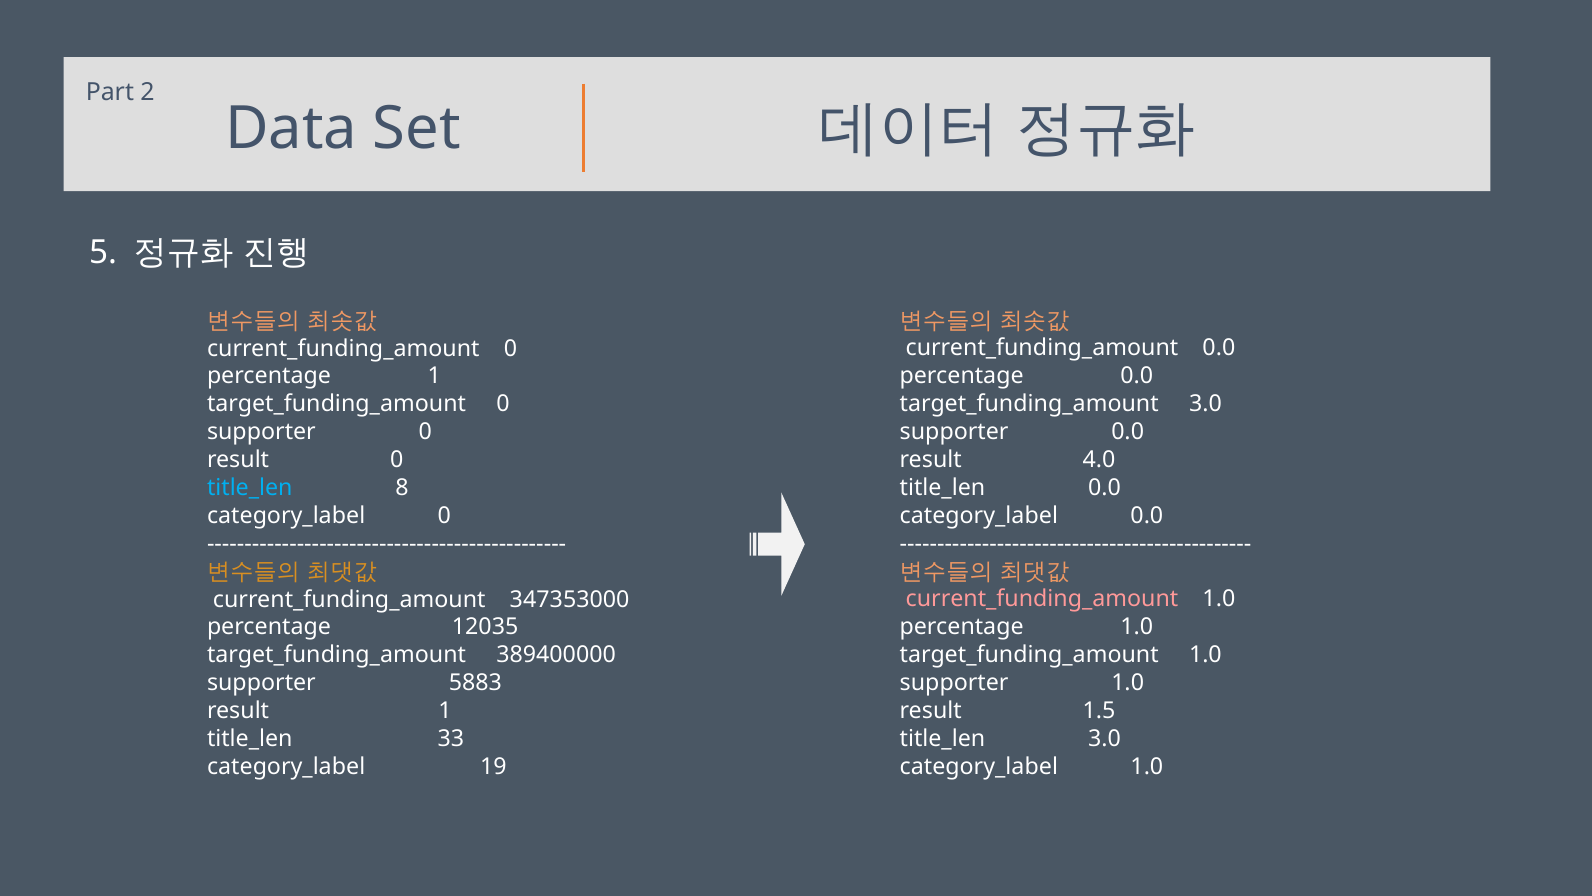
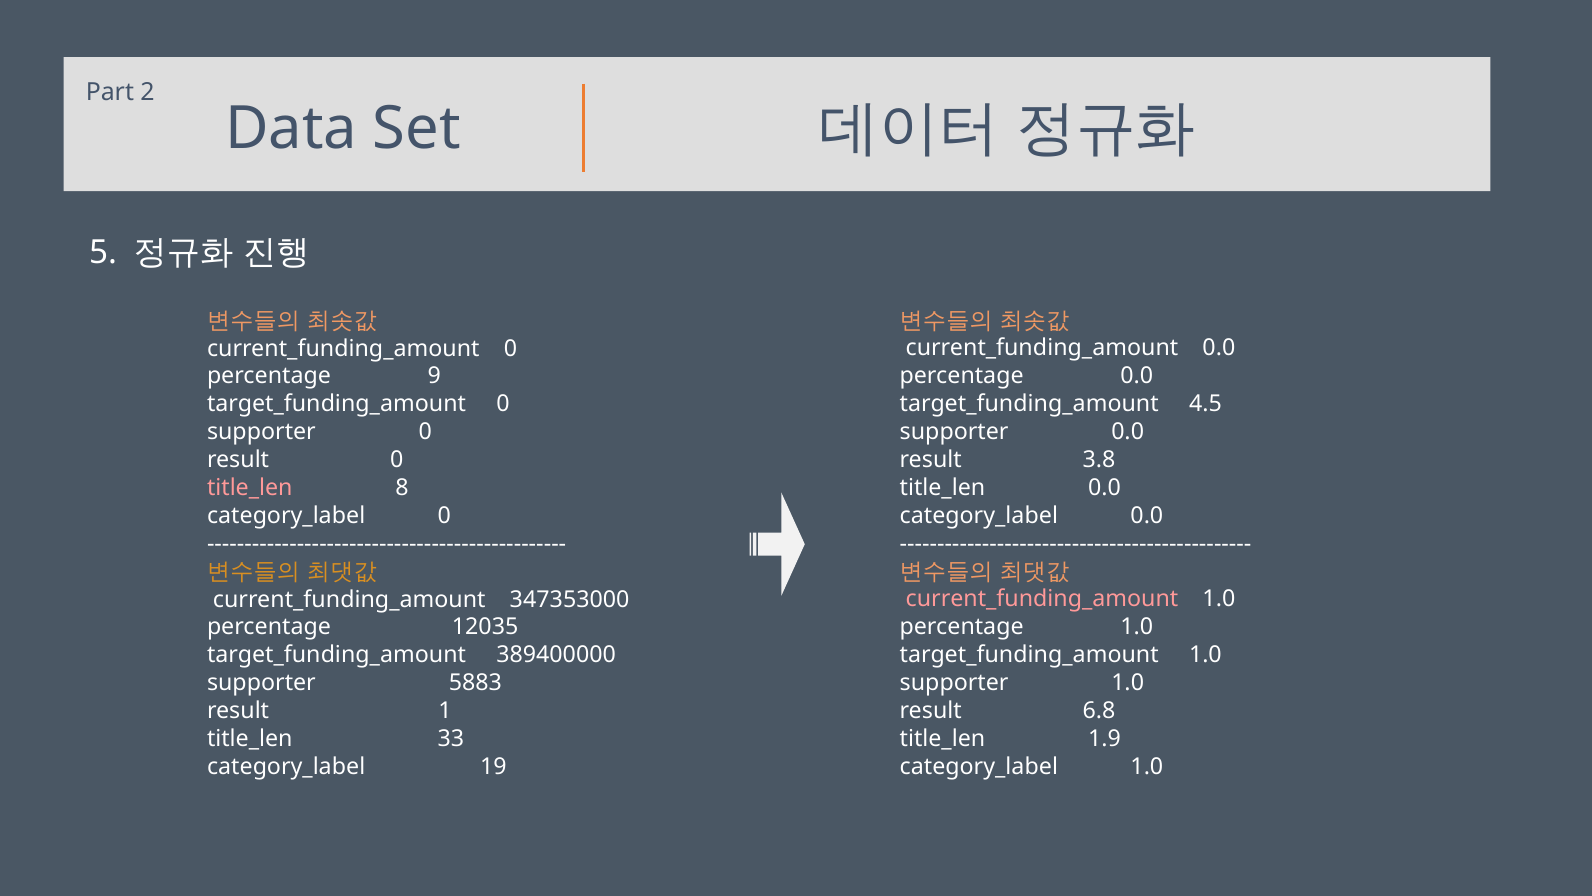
percentage 1: 1 -> 9 (434, 376)
target_funding_amount 3.0: 3.0 -> 4.5 (1205, 404)
4.0: 4.0 -> 3.8 (1099, 460)
title_len colour: light blue -> pink (250, 488)
1.5: 1.5 -> 6.8 (1099, 710)
title_len 3.0: 3.0 -> 1.9 (1104, 738)
